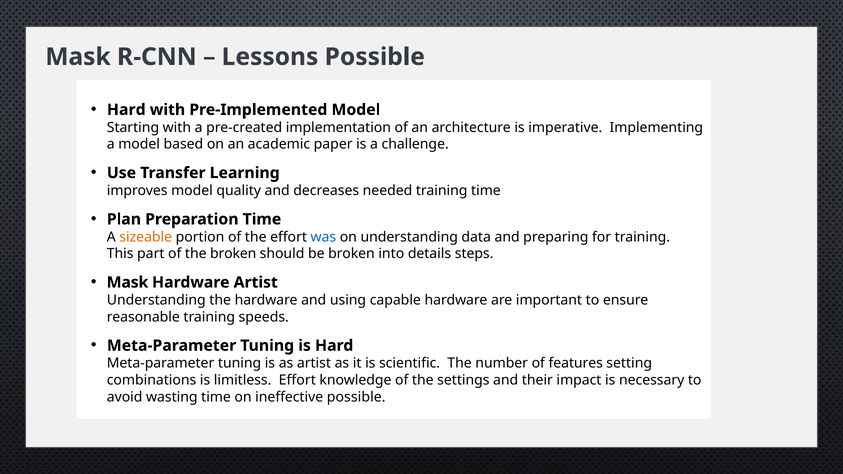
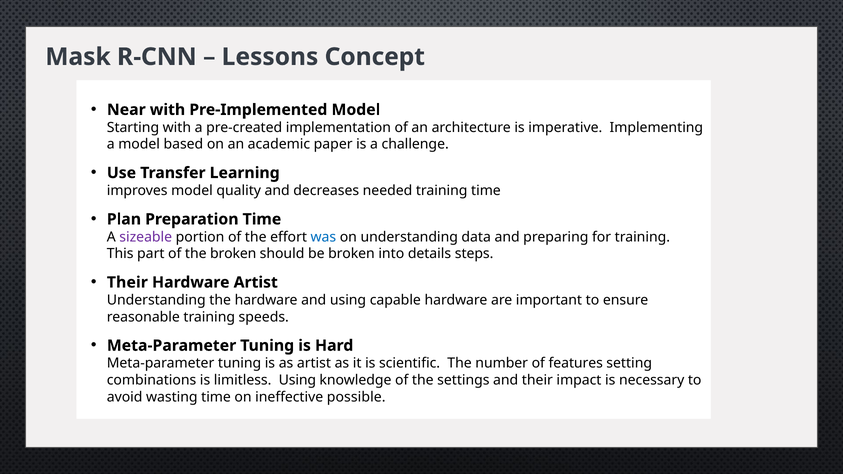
Lessons Possible: Possible -> Concept (375, 57)
Hard: Hard -> Near (126, 110)
sizeable colour: orange -> purple (146, 237)
Mask: Mask -> Their (127, 283)
limitless Effort: Effort -> Using (297, 380)
